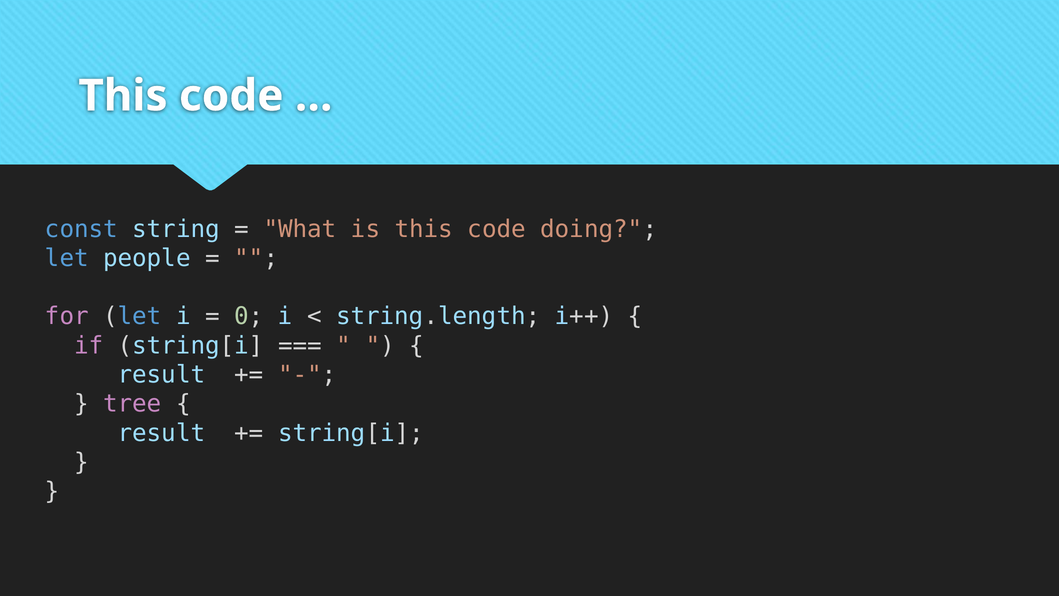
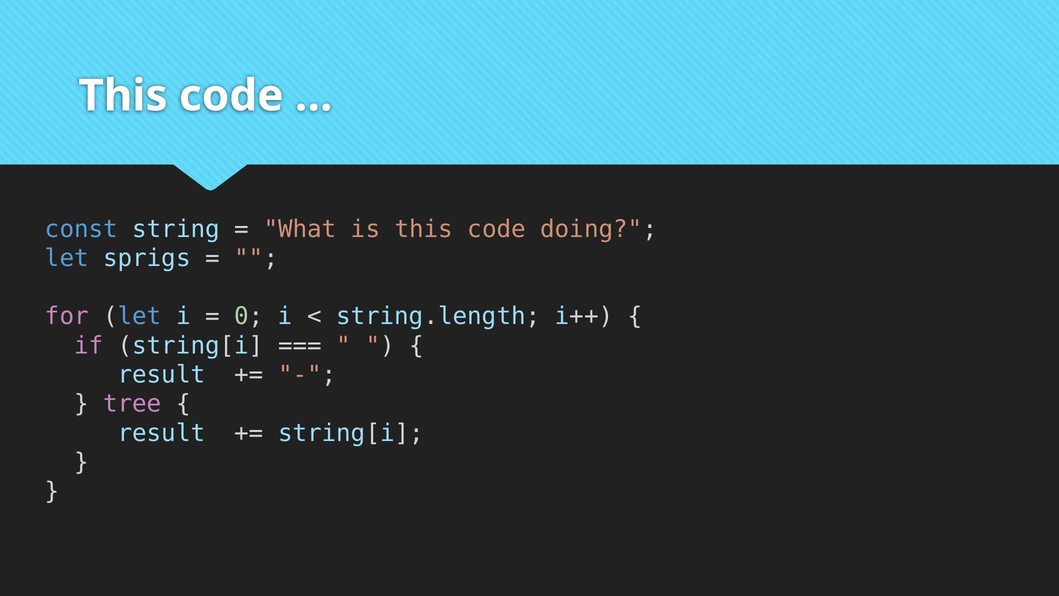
people: people -> sprigs (147, 258)
